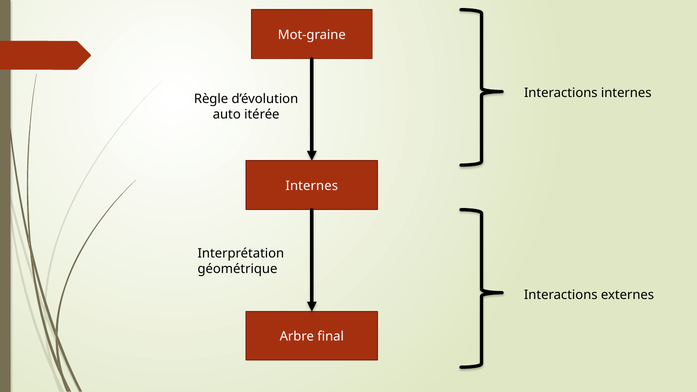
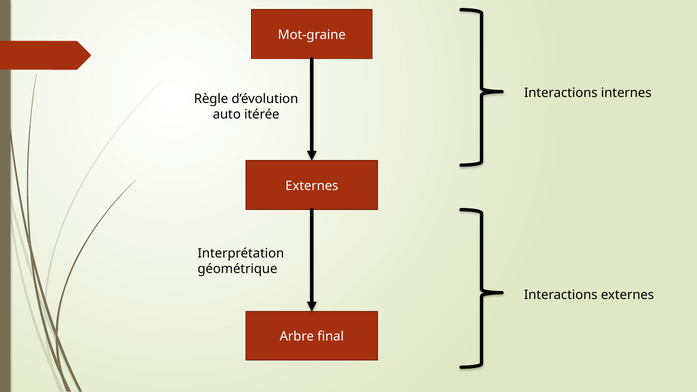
Internes: Internes -> Externes (312, 186)
